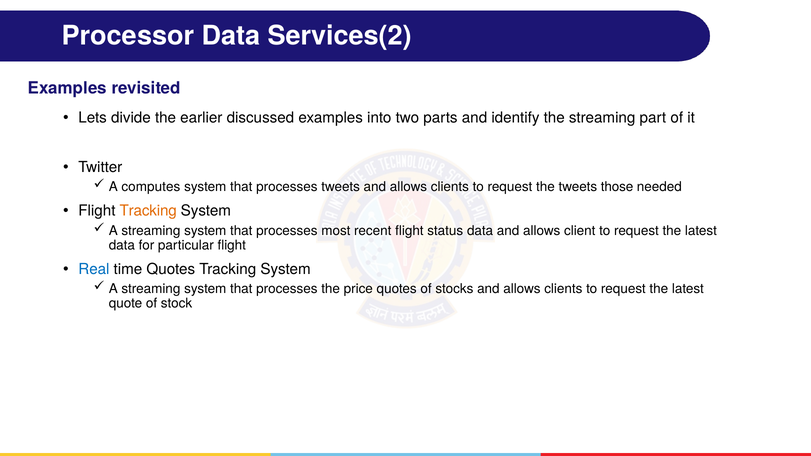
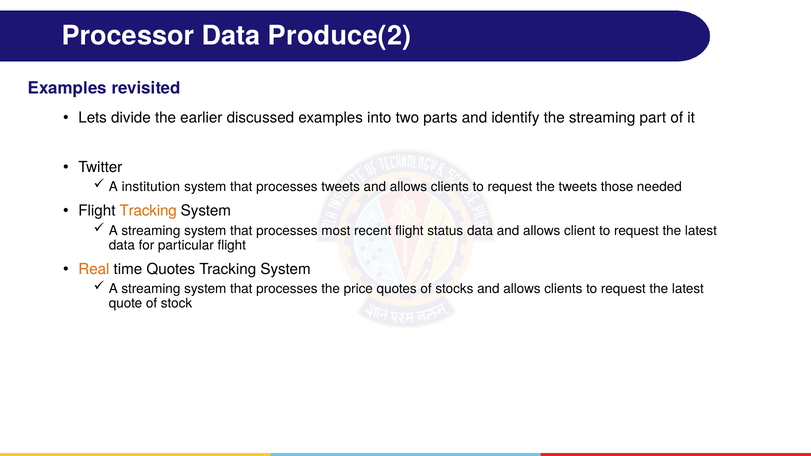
Services(2: Services(2 -> Produce(2 (340, 36)
computes: computes -> institution (151, 187)
Real colour: blue -> orange (94, 269)
